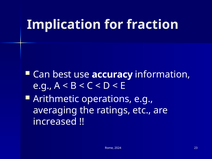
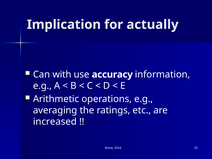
fraction: fraction -> actually (152, 25)
best: best -> with (62, 75)
